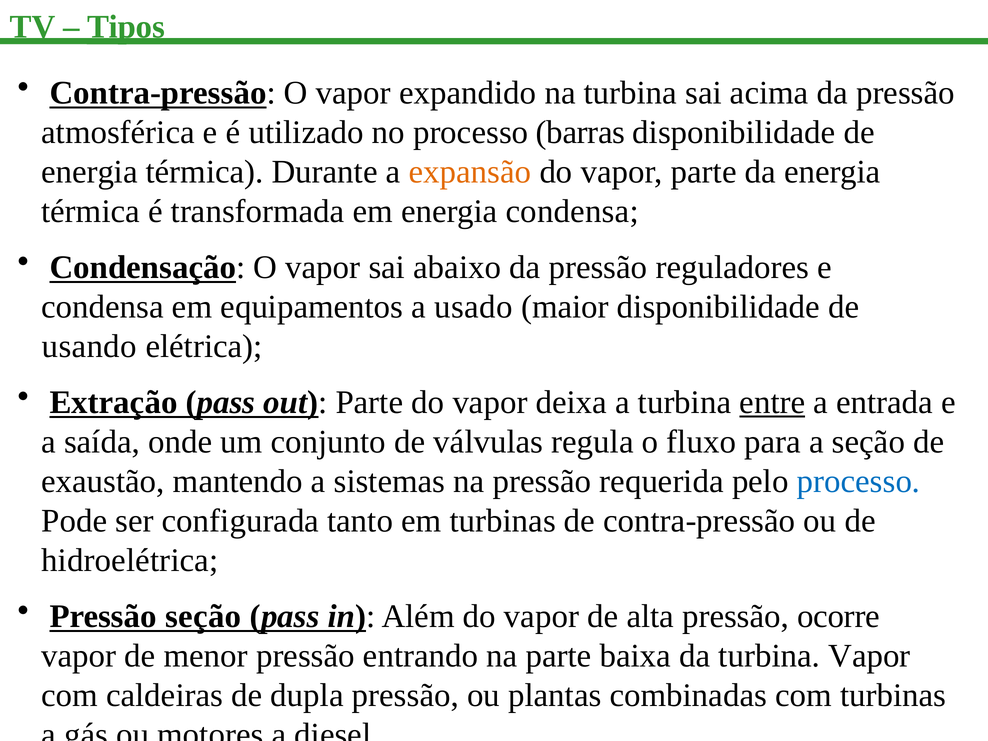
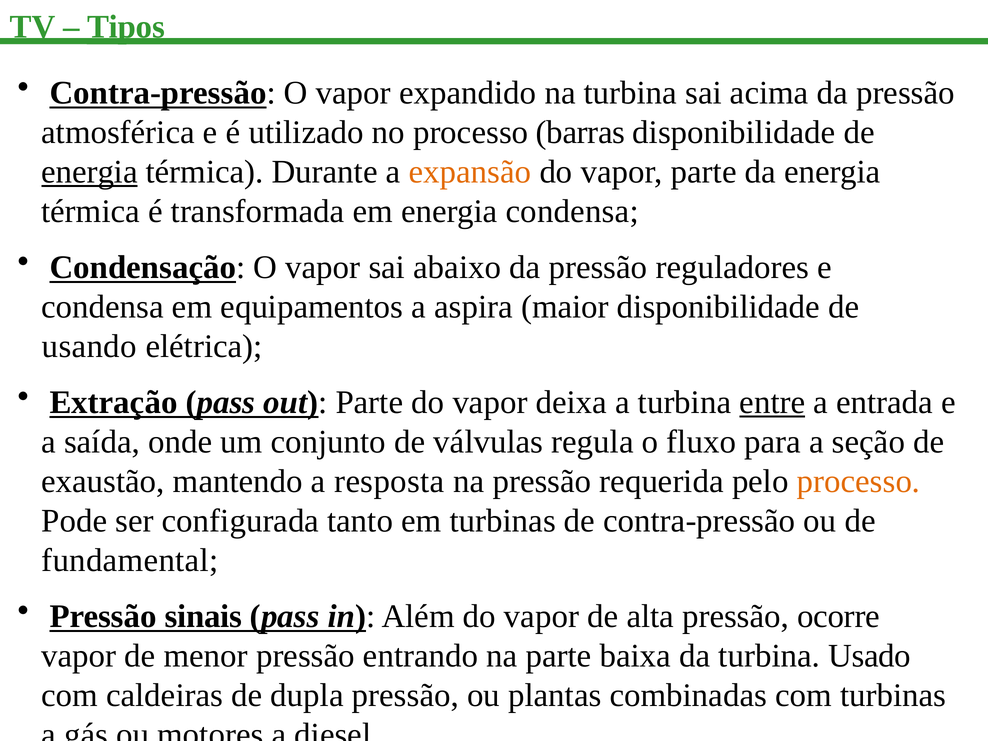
energia underline: none -> present (89, 172)
usado: usado -> aspira (474, 307)
sistemas: sistemas -> resposta (389, 481)
processo colour: blue -> orange (859, 481)
hidroelétrica: hidroelétrica -> fundamental (130, 560)
Pressão seção: seção -> sinais (203, 616)
turbina Vapor: Vapor -> Usado (870, 656)
